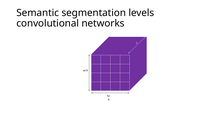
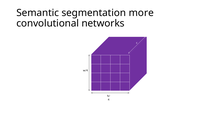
levels: levels -> more (141, 13)
